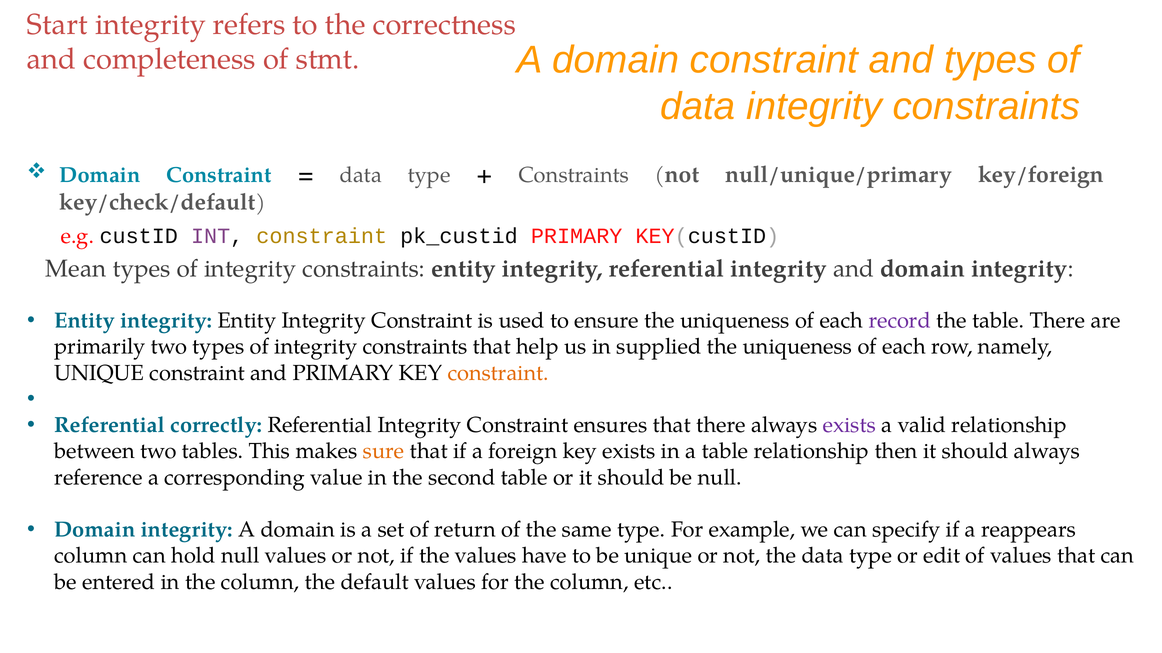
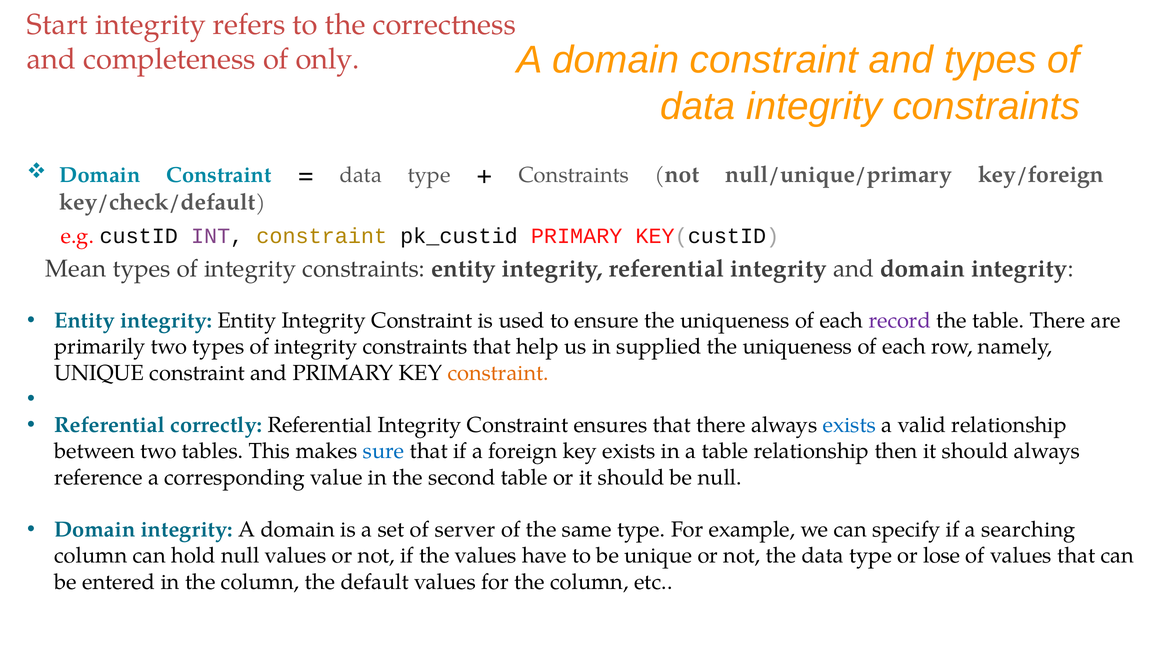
stmt: stmt -> only (328, 59)
exists colour: purple -> blue (849, 426)
sure colour: orange -> blue (383, 452)
return: return -> server (465, 530)
reappears: reappears -> searching (1028, 530)
edit: edit -> lose (942, 556)
